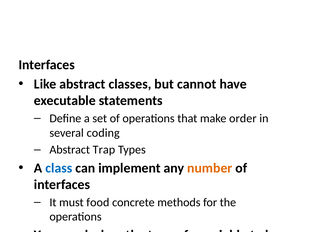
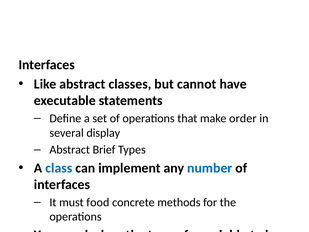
coding: coding -> display (103, 133)
Trap: Trap -> Brief (104, 150)
number colour: orange -> blue (210, 168)
